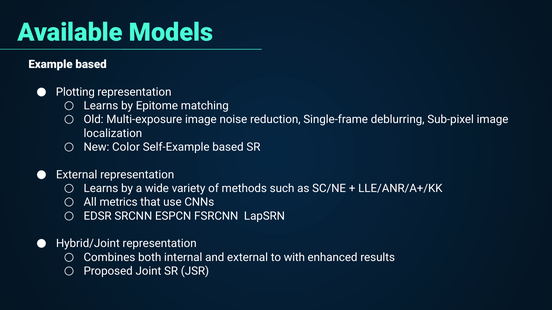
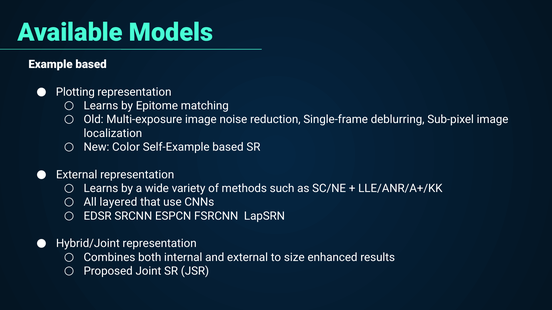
metrics: metrics -> layered (118, 202)
with: with -> size (294, 258)
